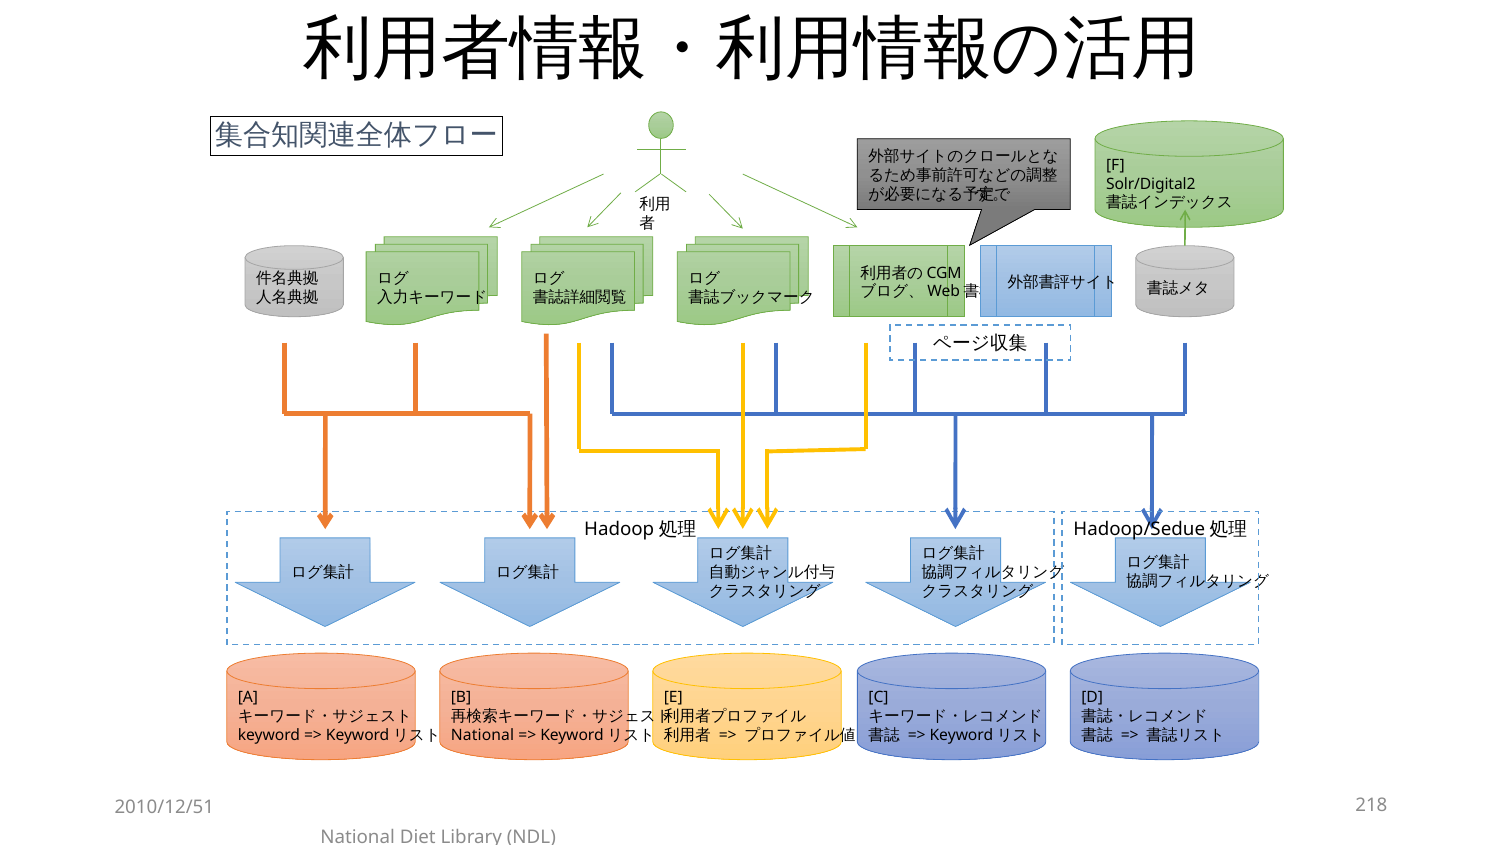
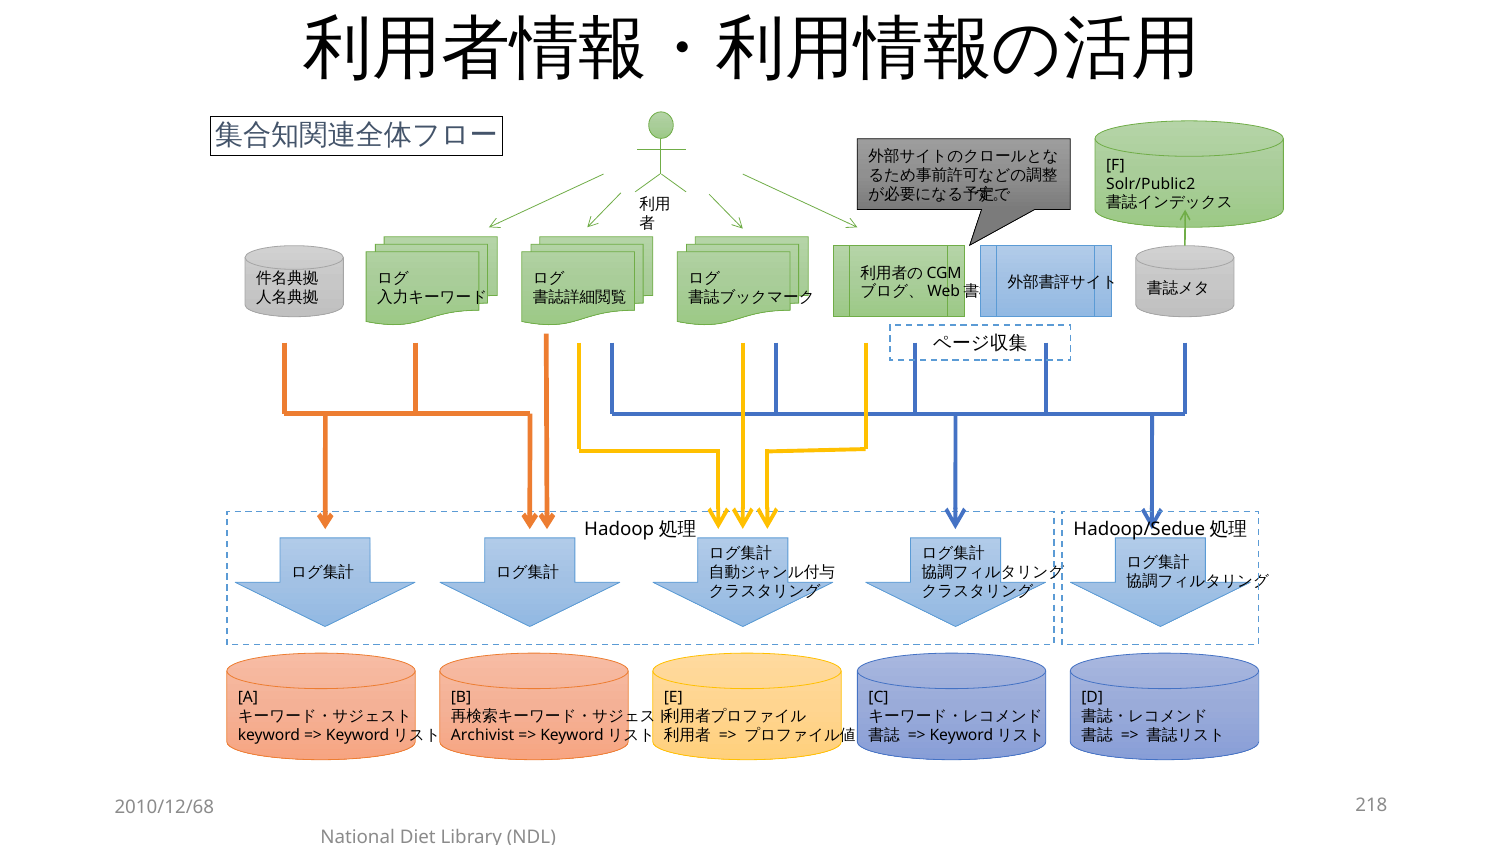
Solr/Digital2: Solr/Digital2 -> Solr/Public2 (1151, 184)
National: National -> Archivist (483, 735)
2010/12/51: 2010/12/51 -> 2010/12/68 (164, 807)
